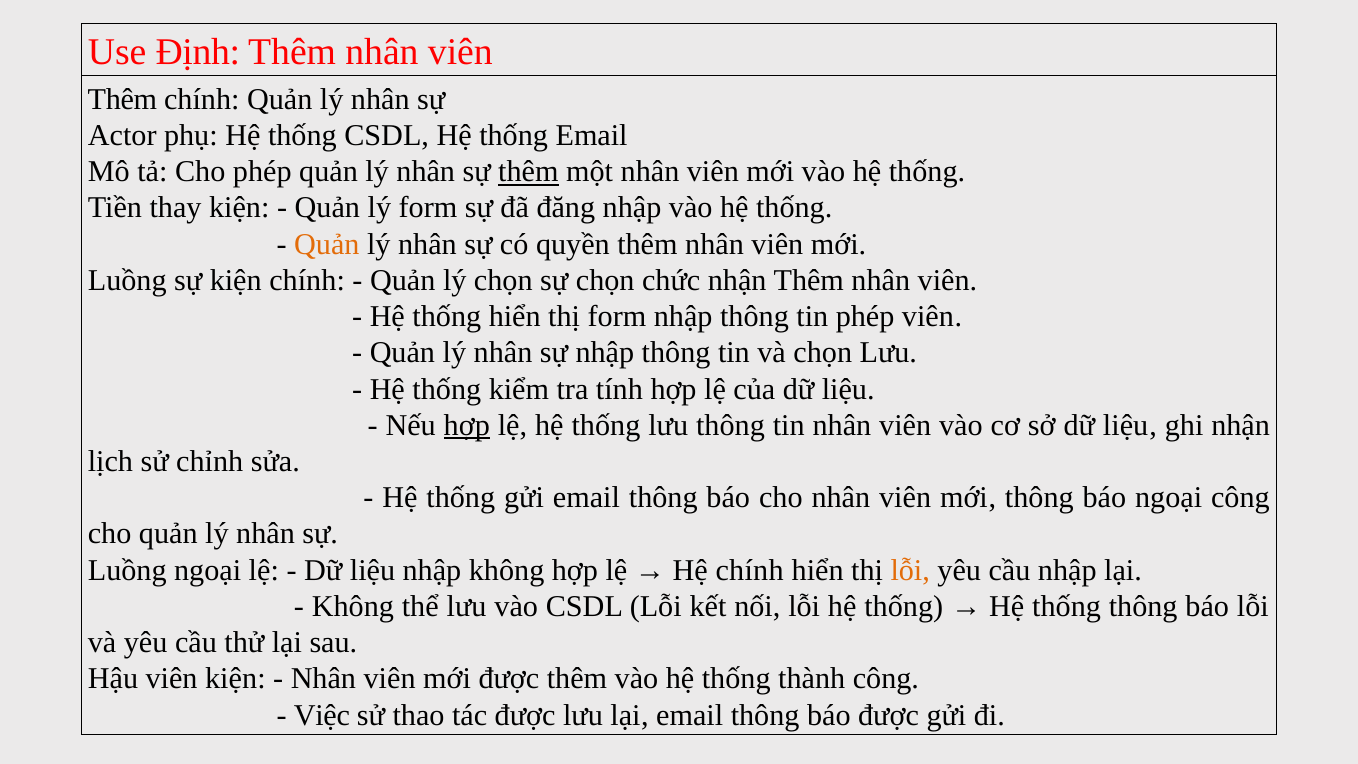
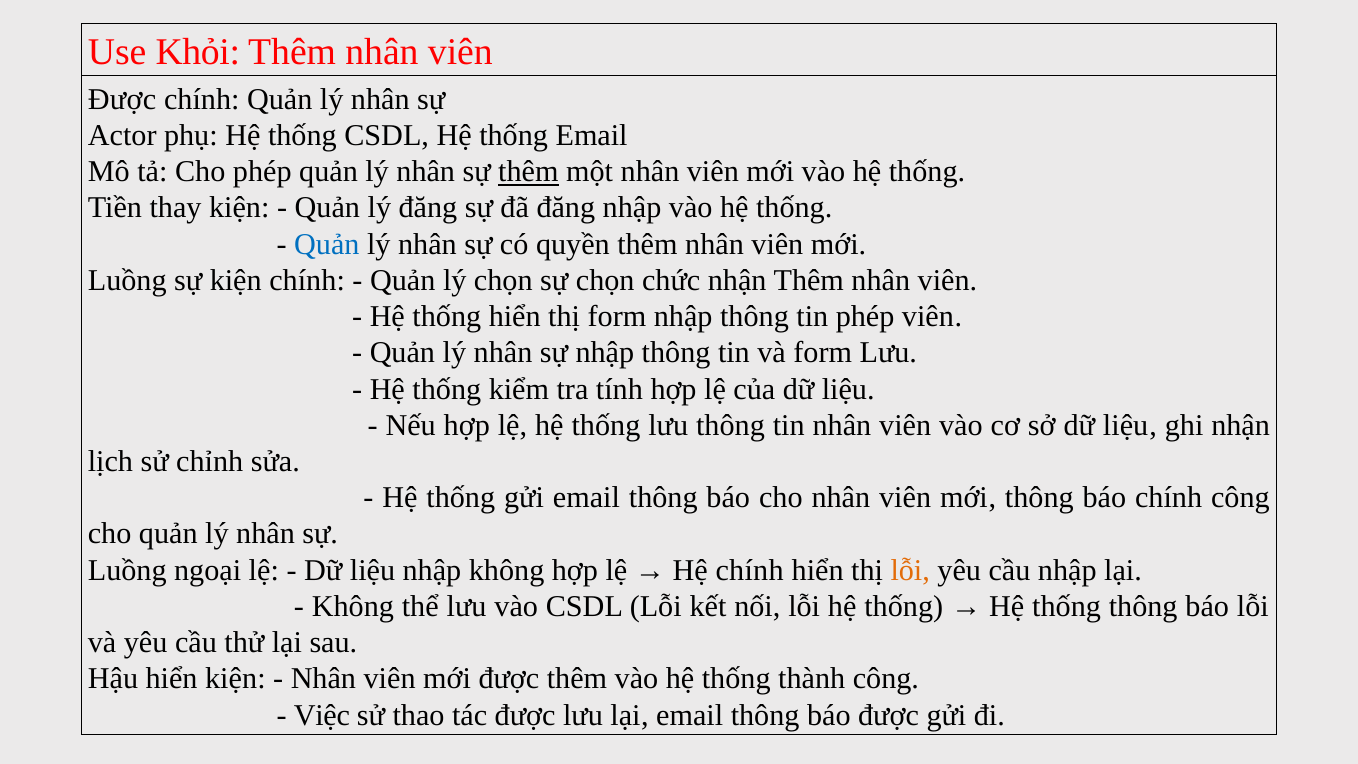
Định: Định -> Khỏi (198, 52)
Thêm: Thêm -> Được (122, 99)
lý form: form -> đăng (428, 208)
Quản colour: orange -> blue (327, 244)
và chọn: chọn -> form (823, 353)
hợp underline: present -> none (467, 425)
báo ngoại: ngoại -> chính (1169, 498)
Hậu viên: viên -> hiển (172, 679)
